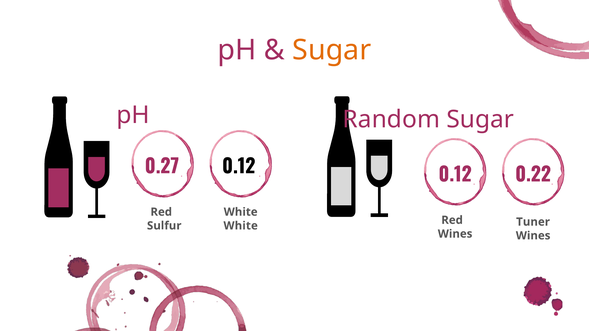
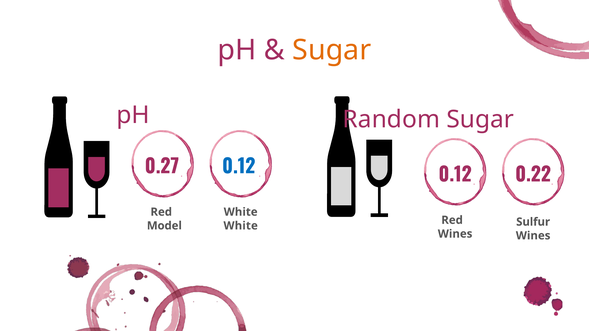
0.12 colour: black -> blue (239, 167)
Tuner: Tuner -> Sulfur (533, 222)
Sulfur: Sulfur -> Model (164, 226)
